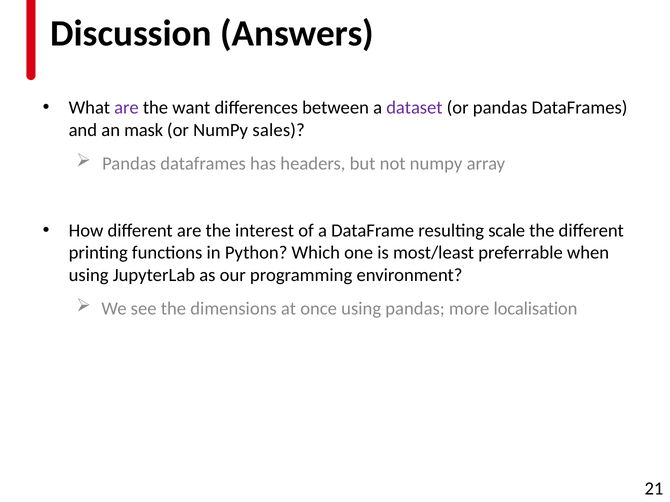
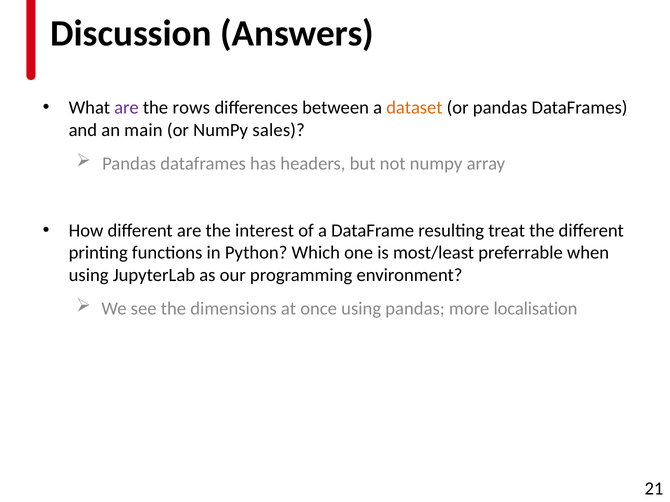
want: want -> rows (191, 108)
dataset colour: purple -> orange (414, 108)
mask: mask -> main (143, 130)
scale: scale -> treat (507, 231)
